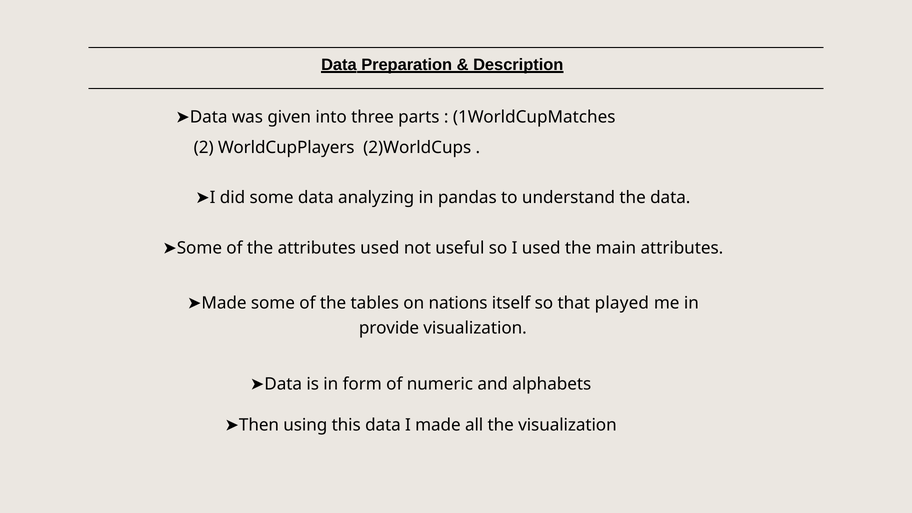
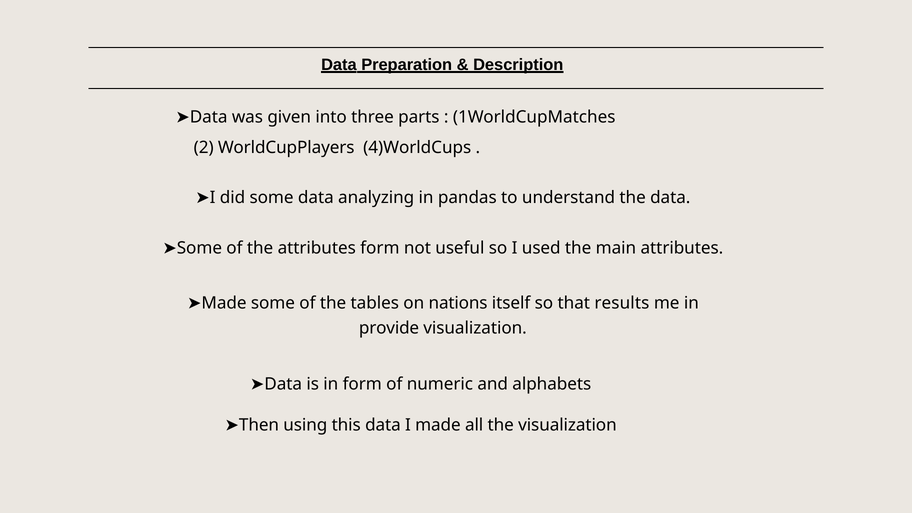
2)WorldCups: 2)WorldCups -> 4)WorldCups (417, 148)
attributes used: used -> form (380, 248)
played: played -> results (622, 303)
